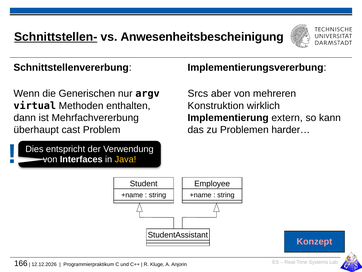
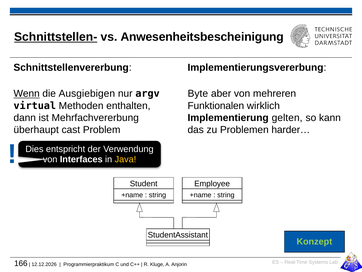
Wenn underline: none -> present (27, 93)
Generischen: Generischen -> Ausgiebigen (87, 93)
Srcs: Srcs -> Byte (198, 93)
Konstruktion: Konstruktion -> Funktionalen (216, 106)
extern: extern -> gelten (287, 118)
Konzept colour: pink -> light green (314, 241)
